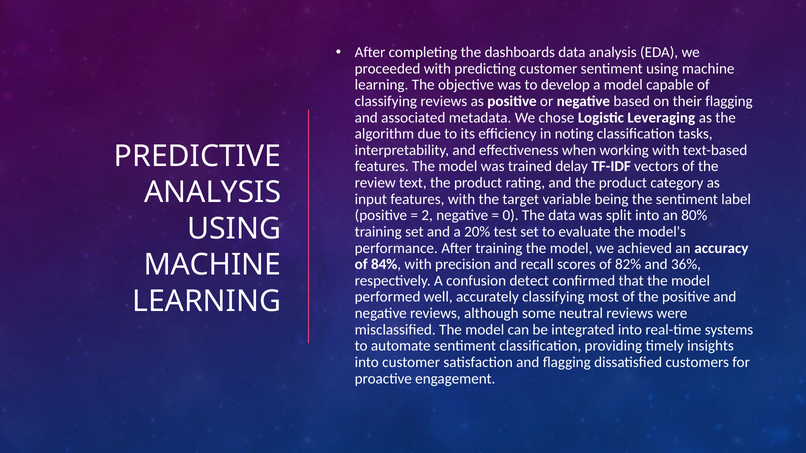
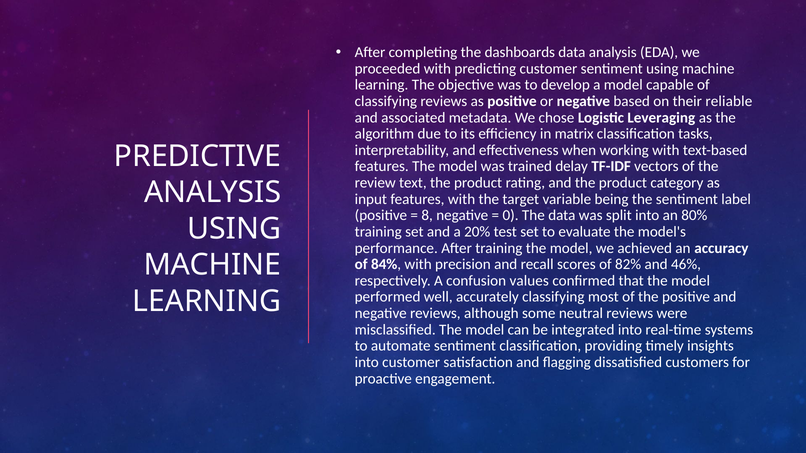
their flagging: flagging -> reliable (729, 101)
noting: noting -> matrix (574, 134)
2: 2 -> 8 (427, 216)
36%: 36% -> 46% (686, 265)
detect: detect -> values (529, 281)
